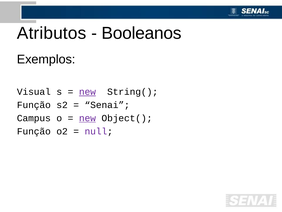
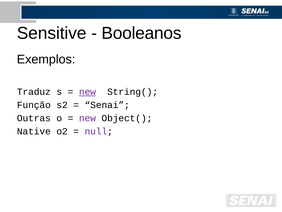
Atributos: Atributos -> Sensitive (52, 33)
Visual: Visual -> Traduz (34, 92)
Campus: Campus -> Outras (34, 118)
new underline: present -> none (87, 118)
Função: Função -> Native (34, 131)
